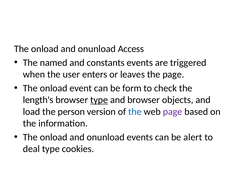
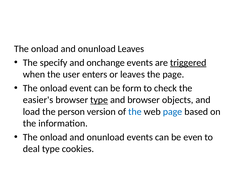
onunload Access: Access -> Leaves (131, 49)
named: named -> specify (54, 63)
constants: constants -> onchange (106, 63)
triggered underline: none -> present (188, 63)
length's: length's -> easier's (38, 100)
page colour: purple -> blue (173, 112)
alert: alert -> even (193, 137)
